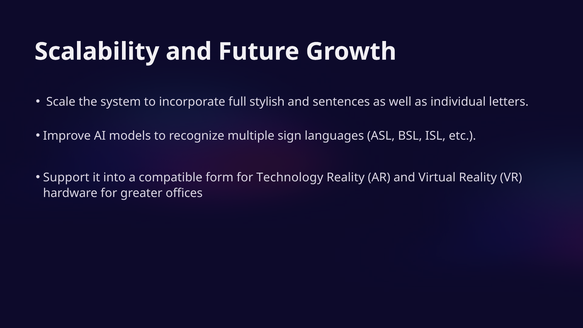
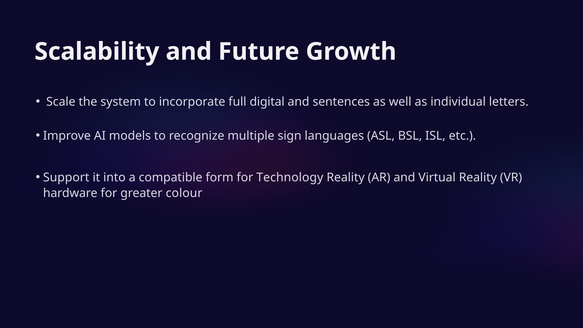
stylish: stylish -> digital (267, 102)
offices: offices -> colour (184, 193)
